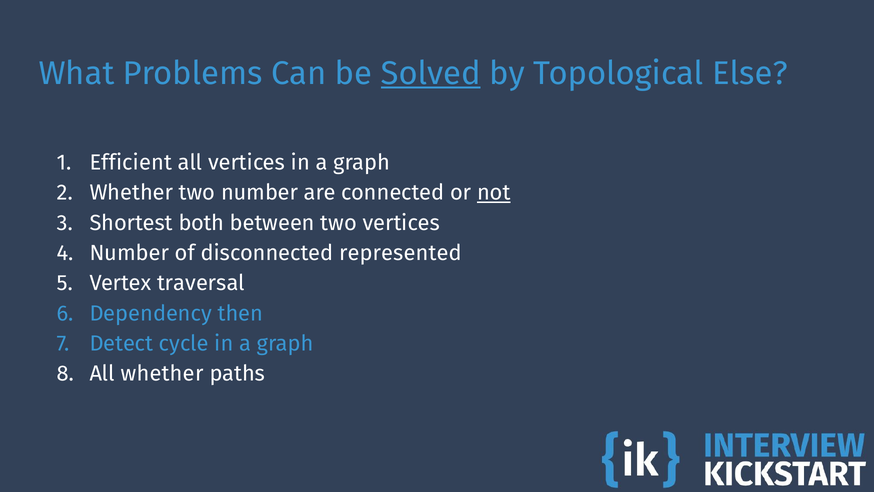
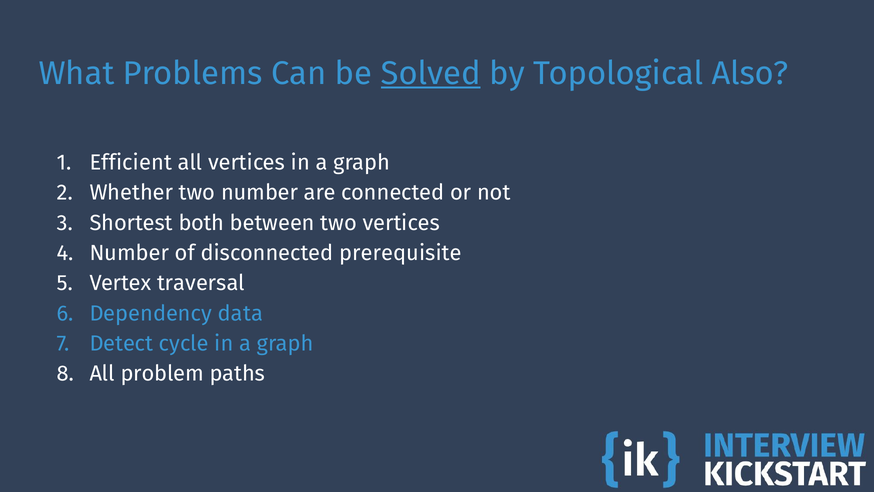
Else: Else -> Also (750, 73)
not underline: present -> none (494, 193)
represented: represented -> prerequisite (400, 253)
then: then -> data (240, 313)
All whether: whether -> problem (162, 373)
